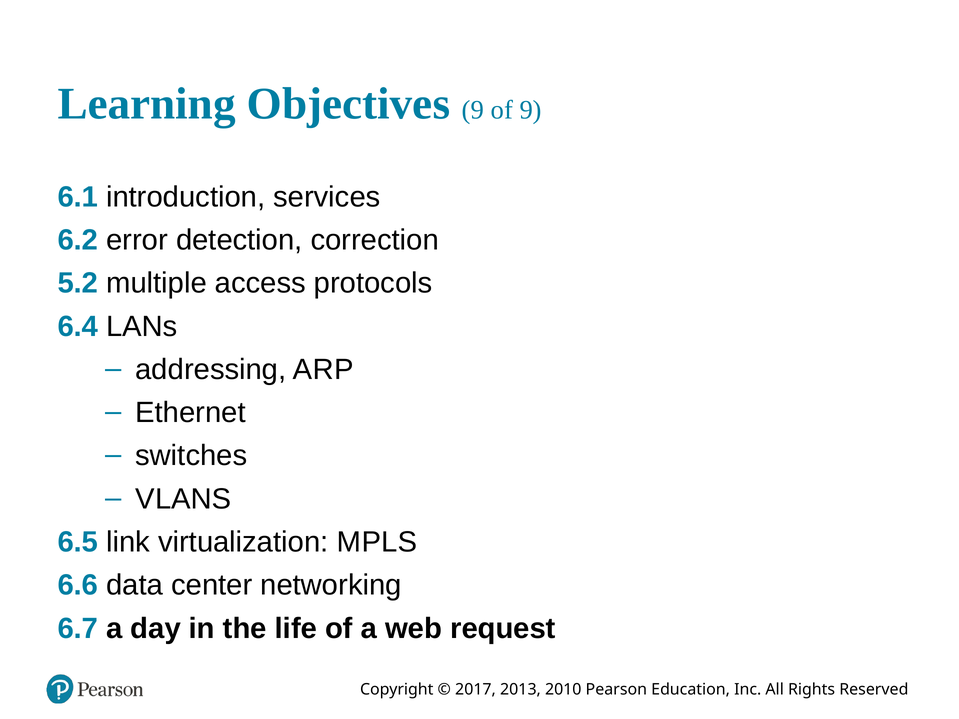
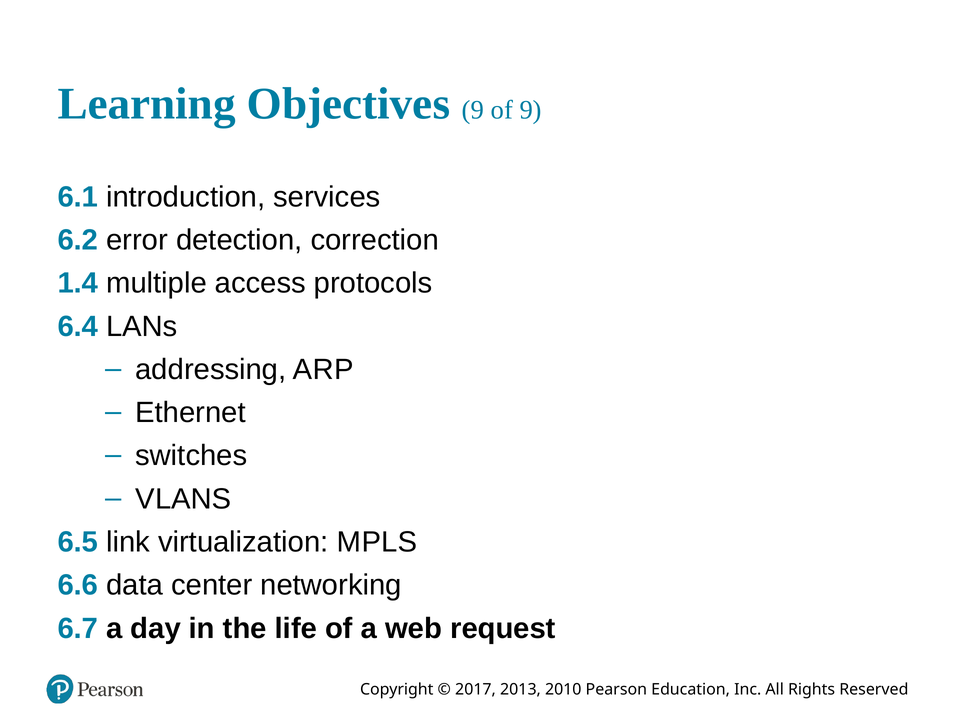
5.2: 5.2 -> 1.4 (78, 283)
